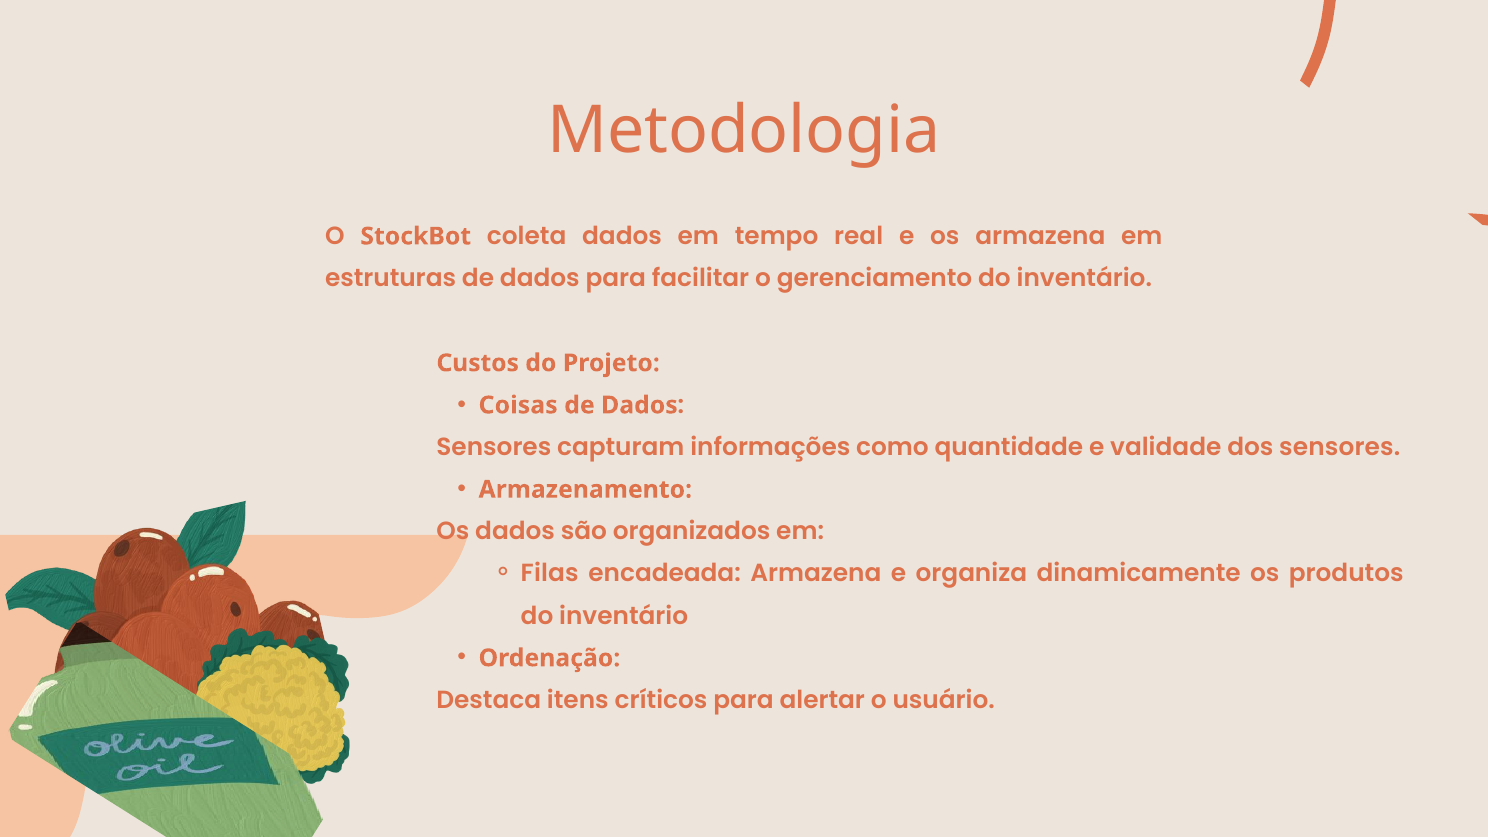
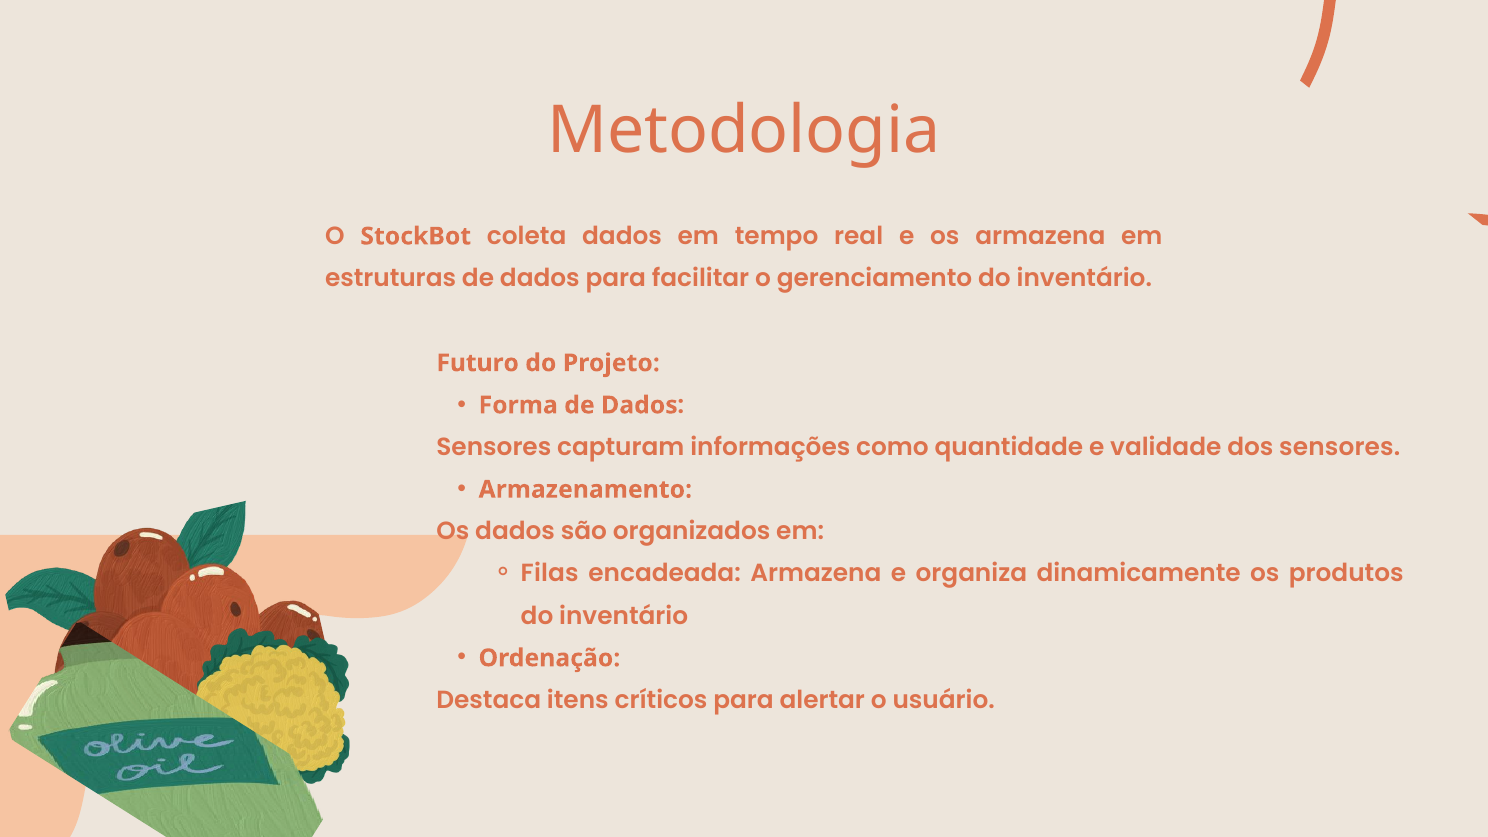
Custos: Custos -> Futuro (478, 363)
Coisas: Coisas -> Forma (518, 405)
